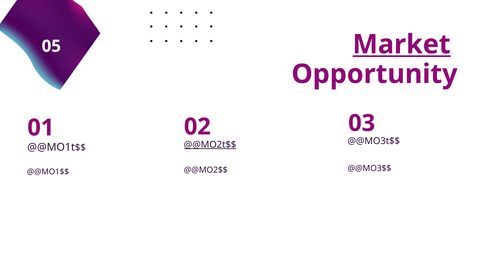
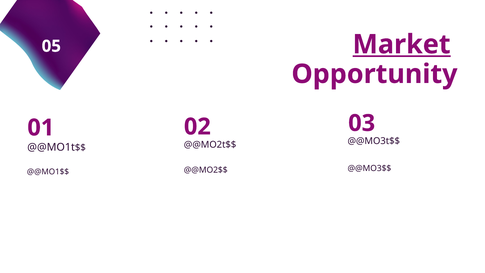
@@MO2t$$ underline: present -> none (210, 145)
